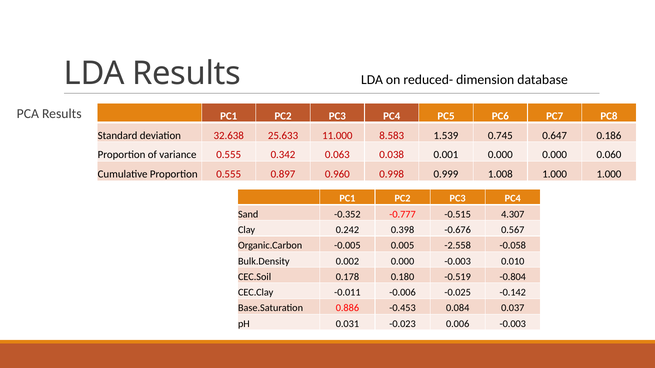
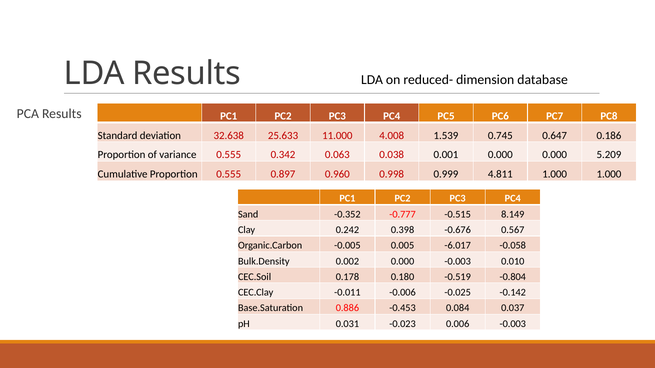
8.583: 8.583 -> 4.008 (392, 136)
0.060: 0.060 -> 5.209 (609, 155)
1.008: 1.008 -> 4.811 (500, 174)
4.307: 4.307 -> 8.149 (513, 214)
-2.558: -2.558 -> -6.017 (458, 246)
